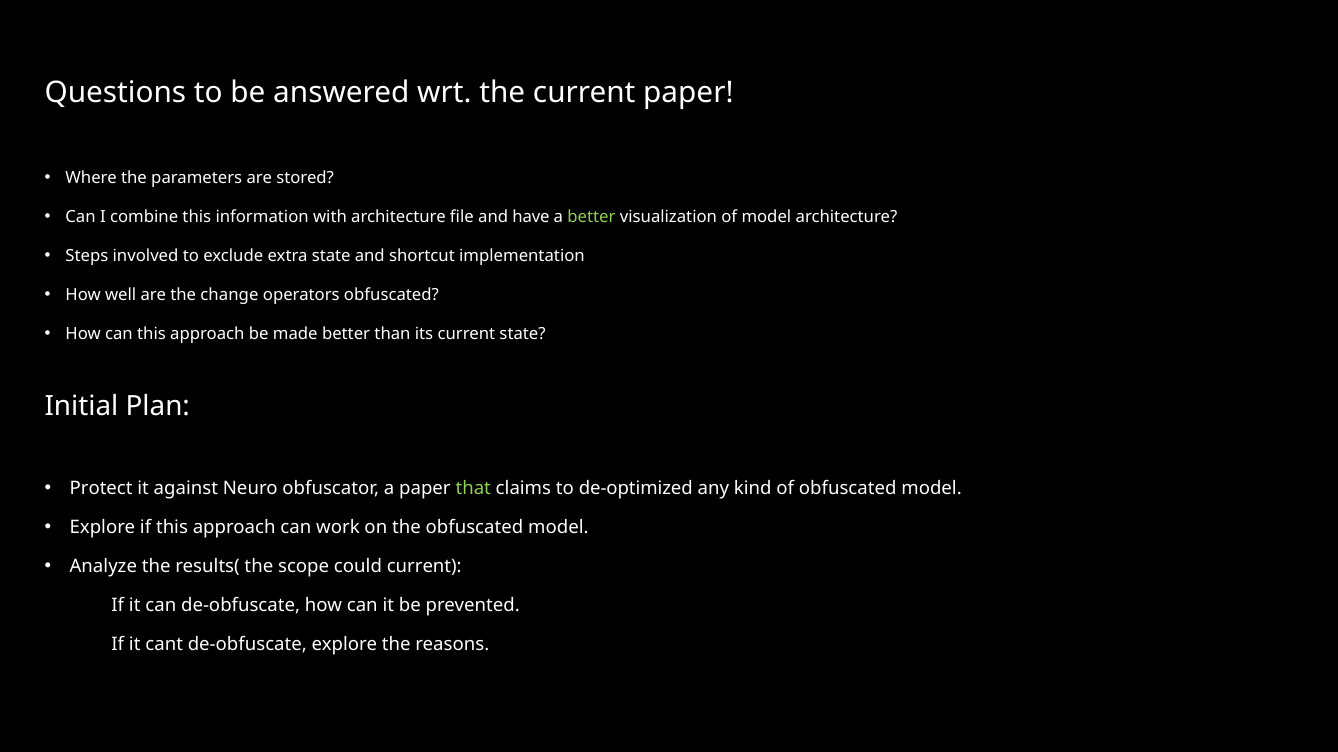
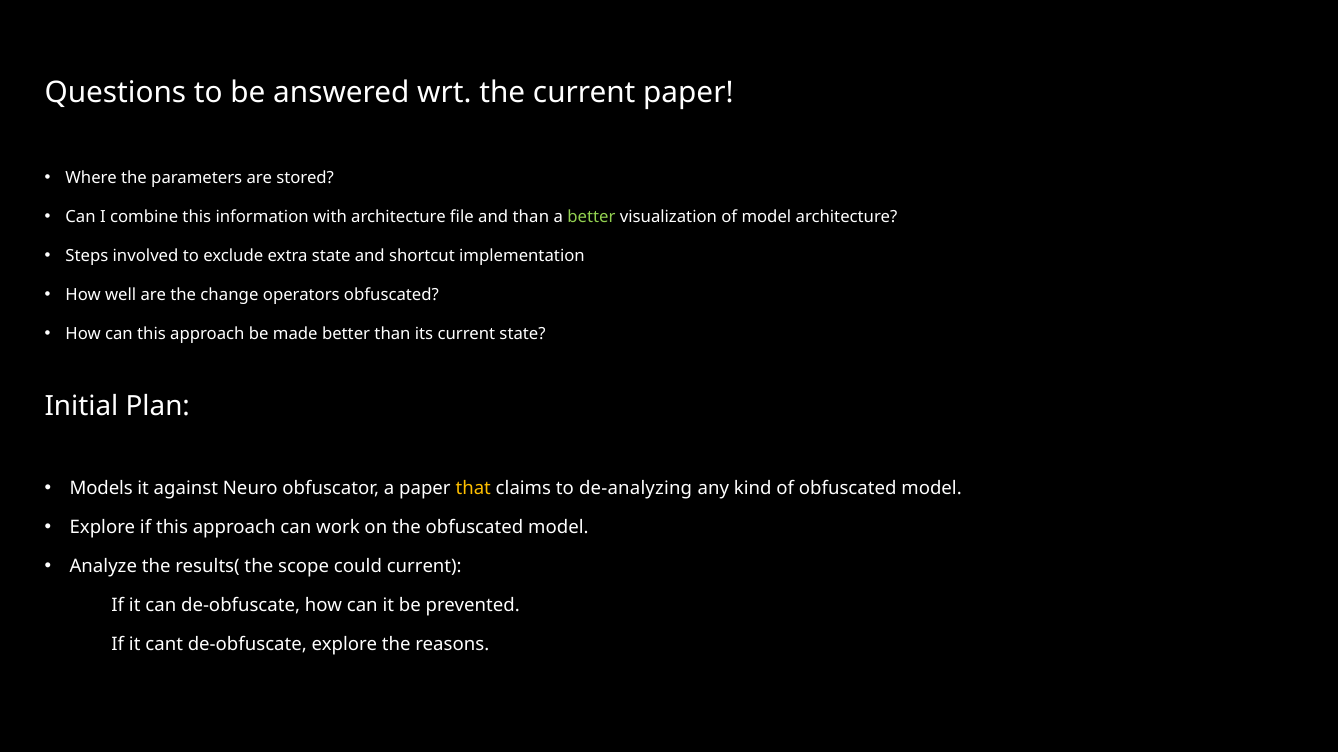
and have: have -> than (531, 217)
Protect: Protect -> Models (101, 489)
that colour: light green -> yellow (473, 489)
de-optimized: de-optimized -> de-analyzing (636, 489)
